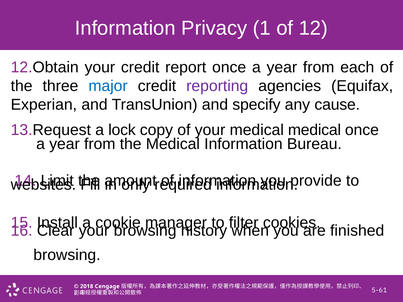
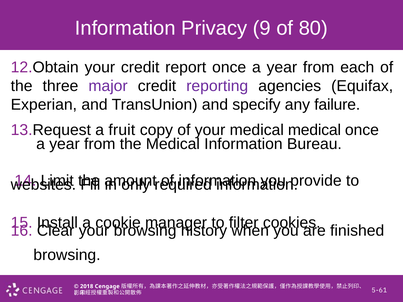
1: 1 -> 9 (262, 28)
12: 12 -> 80 (313, 28)
major colour: blue -> purple (108, 86)
cause: cause -> failure (337, 105)
lock: lock -> fruit (122, 130)
